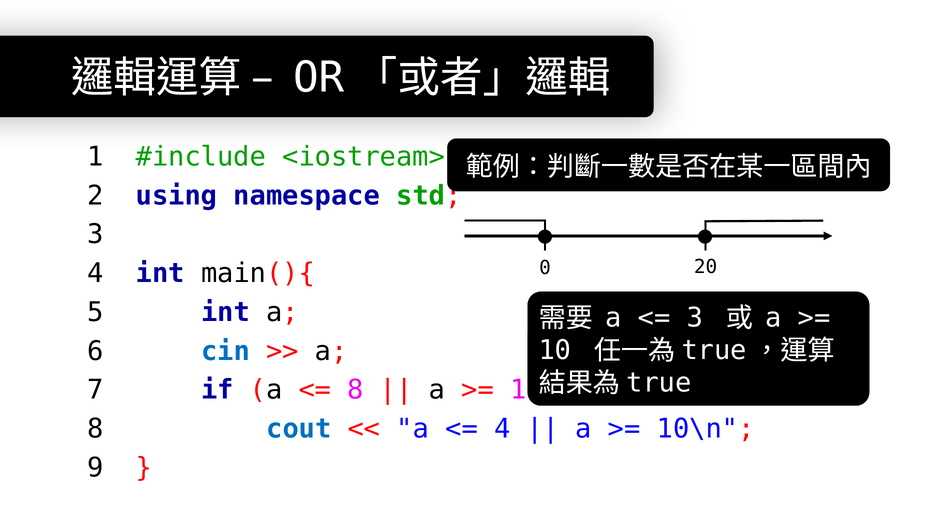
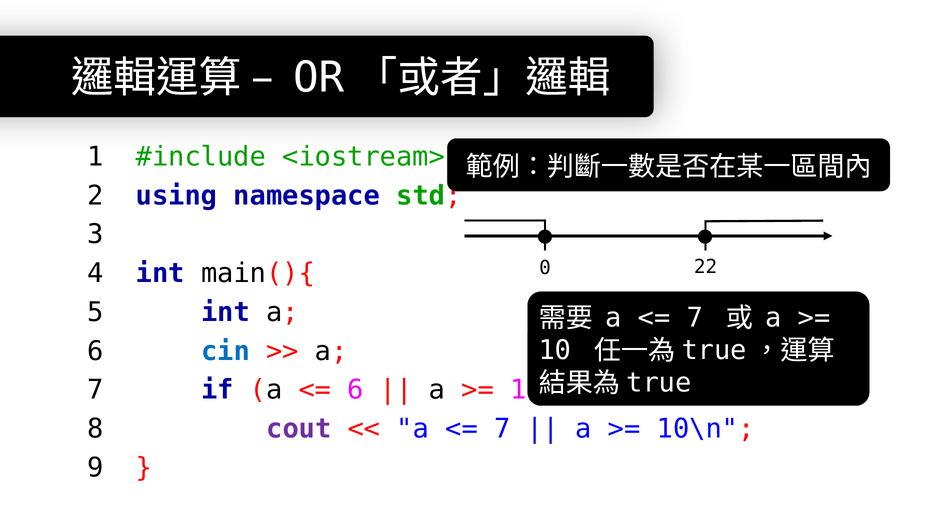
20: 20 -> 22 (706, 267)
3: 3 -> 7 (695, 318)
8: 8 -> 6 (356, 390)
cout colour: blue -> purple (299, 429)
4: 4 -> 7 (502, 429)
